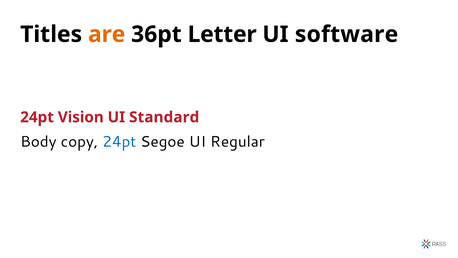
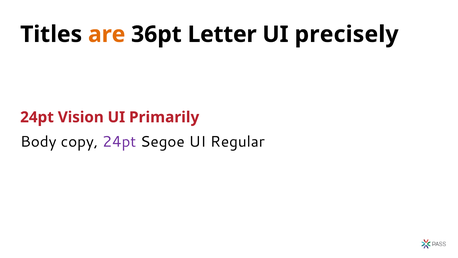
software: software -> precisely (347, 34)
Standard: Standard -> Primarily (164, 117)
24pt colour: blue -> purple (119, 142)
